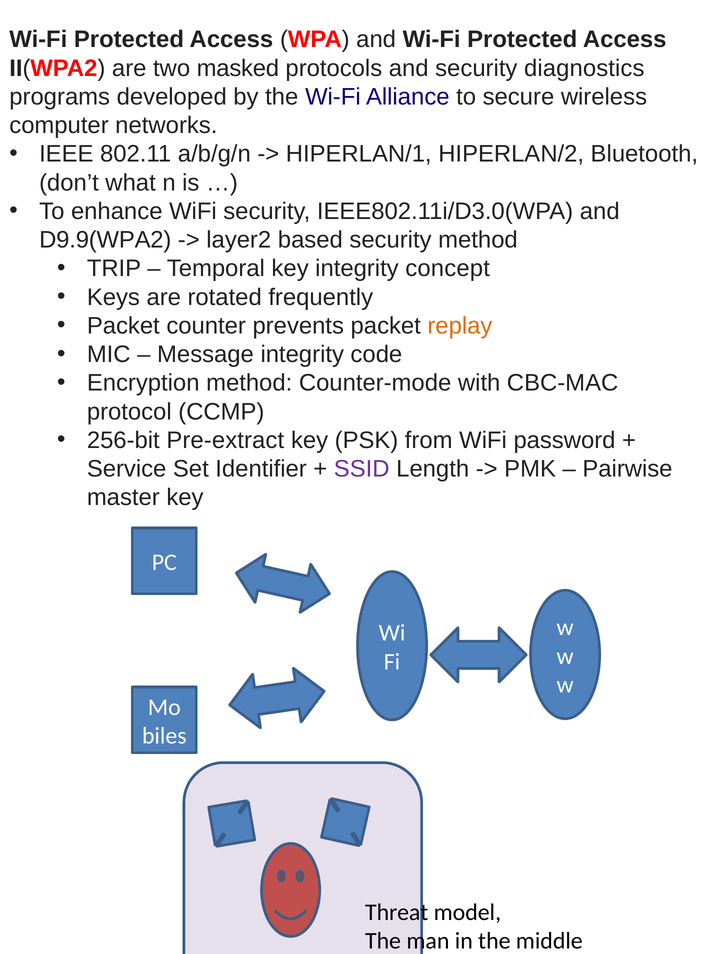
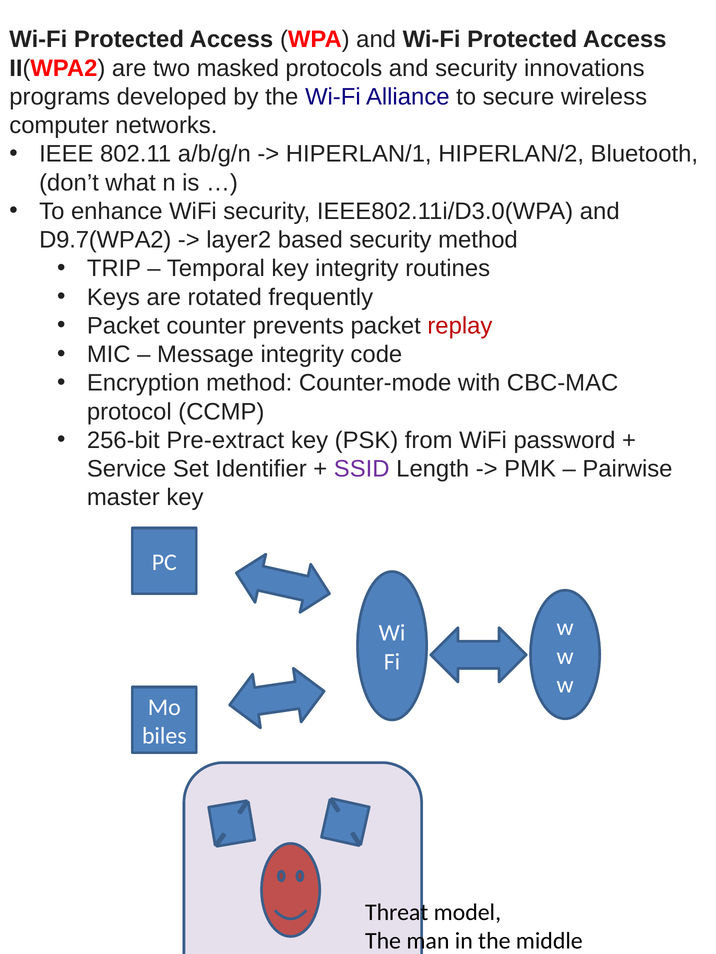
diagnostics: diagnostics -> innovations (584, 68)
D9.9(WPA2: D9.9(WPA2 -> D9.7(WPA2 (105, 240)
concept: concept -> routines (448, 269)
replay colour: orange -> red (460, 326)
